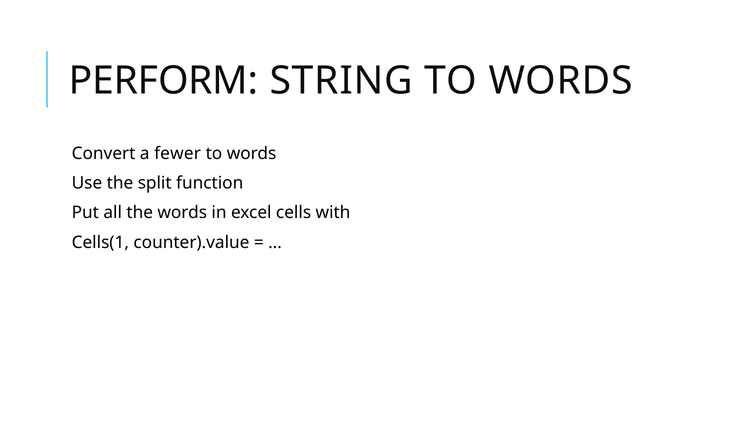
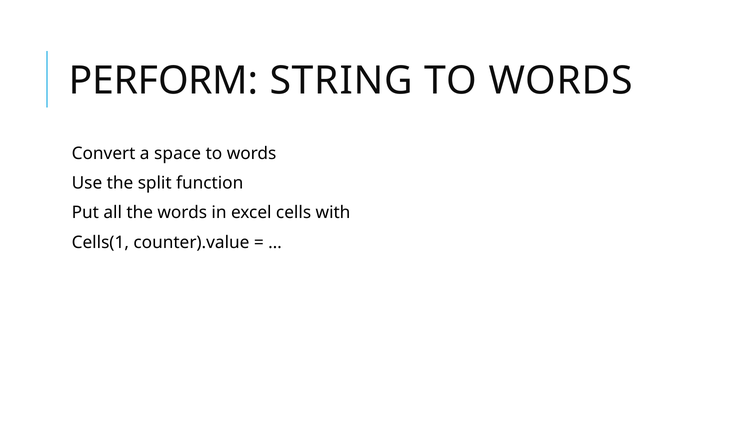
fewer: fewer -> space (178, 153)
